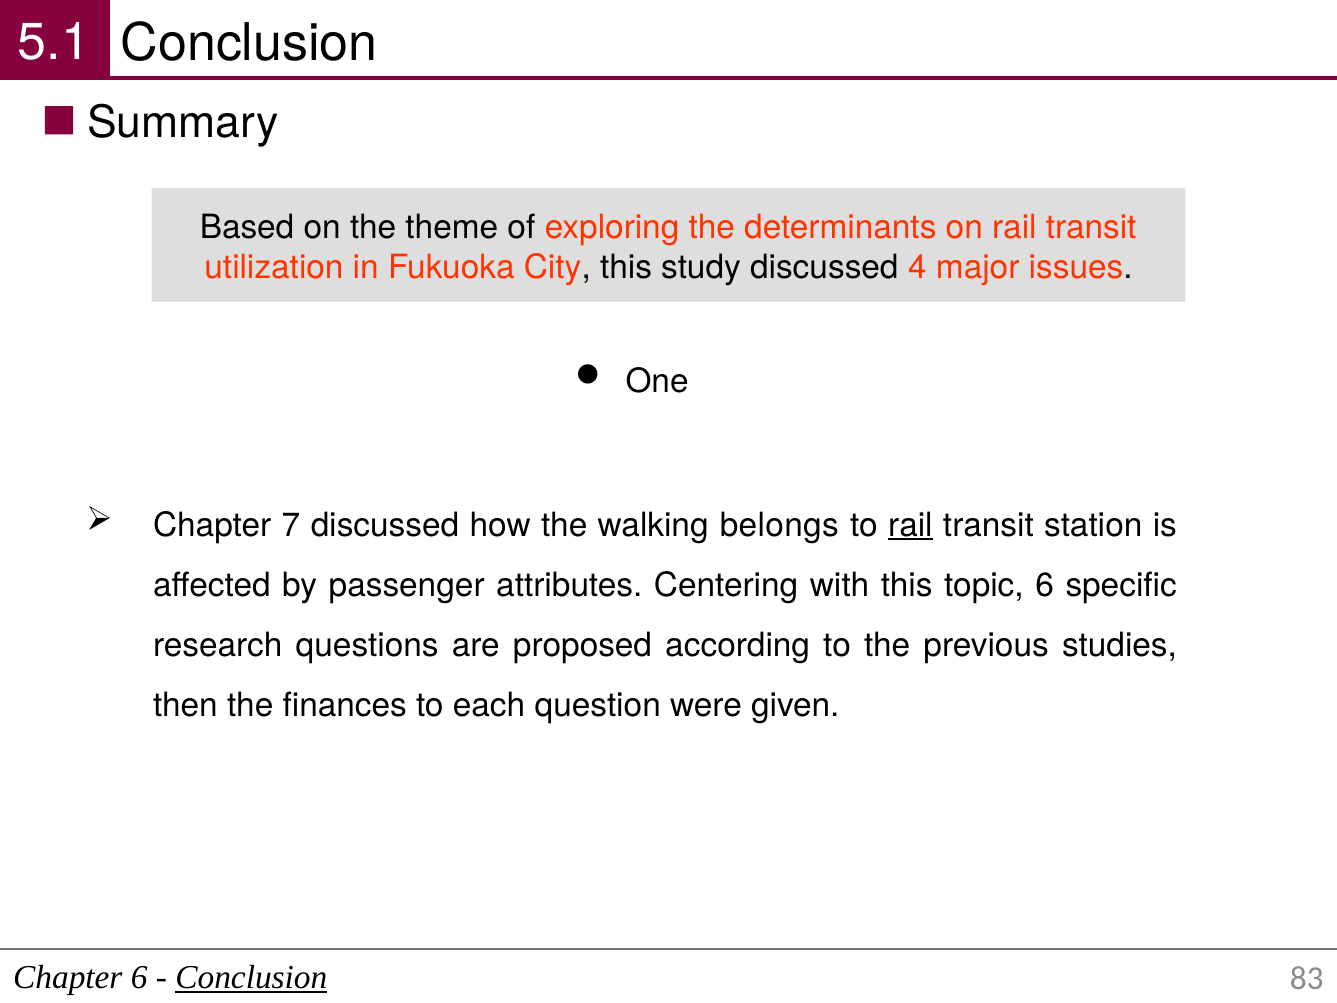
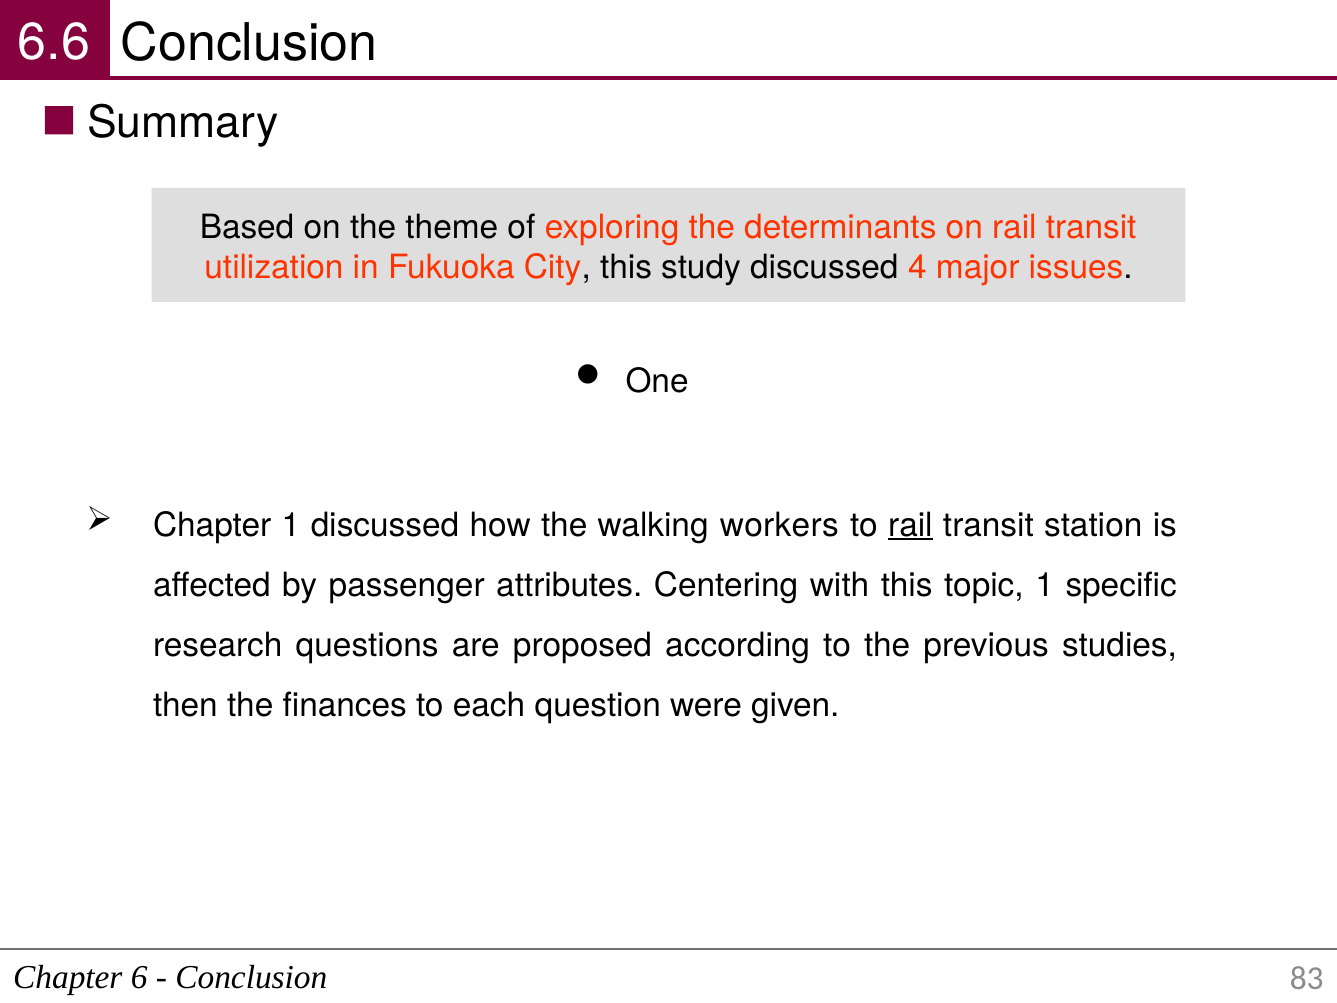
5.1: 5.1 -> 6.6 (54, 43)
Chapter 7: 7 -> 1 (291, 525)
belongs: belongs -> workers (779, 525)
topic 6: 6 -> 1 (1045, 585)
Conclusion underline: present -> none (251, 978)
